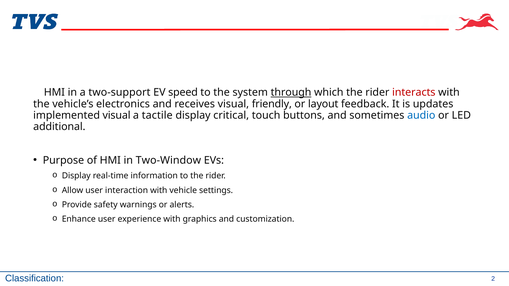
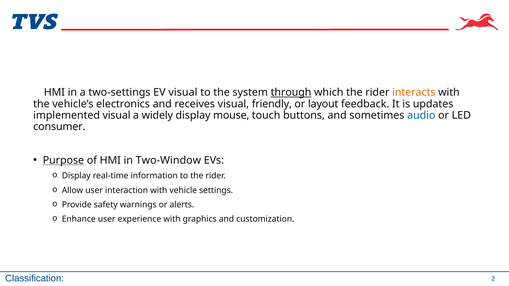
two-support: two-support -> two-settings (119, 93)
EV speed: speed -> visual (183, 93)
interacts colour: red -> orange (414, 93)
tactile: tactile -> widely (157, 115)
critical: critical -> mouse (231, 115)
additional: additional -> consumer (59, 127)
Purpose underline: none -> present (63, 160)
